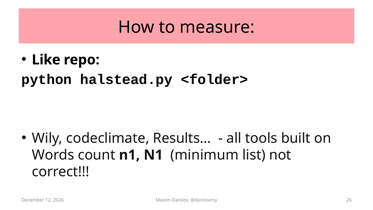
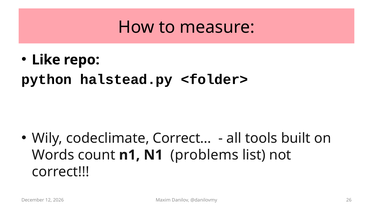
Results…: Results… -> Correct… (182, 138)
minimum: minimum -> problems (204, 155)
